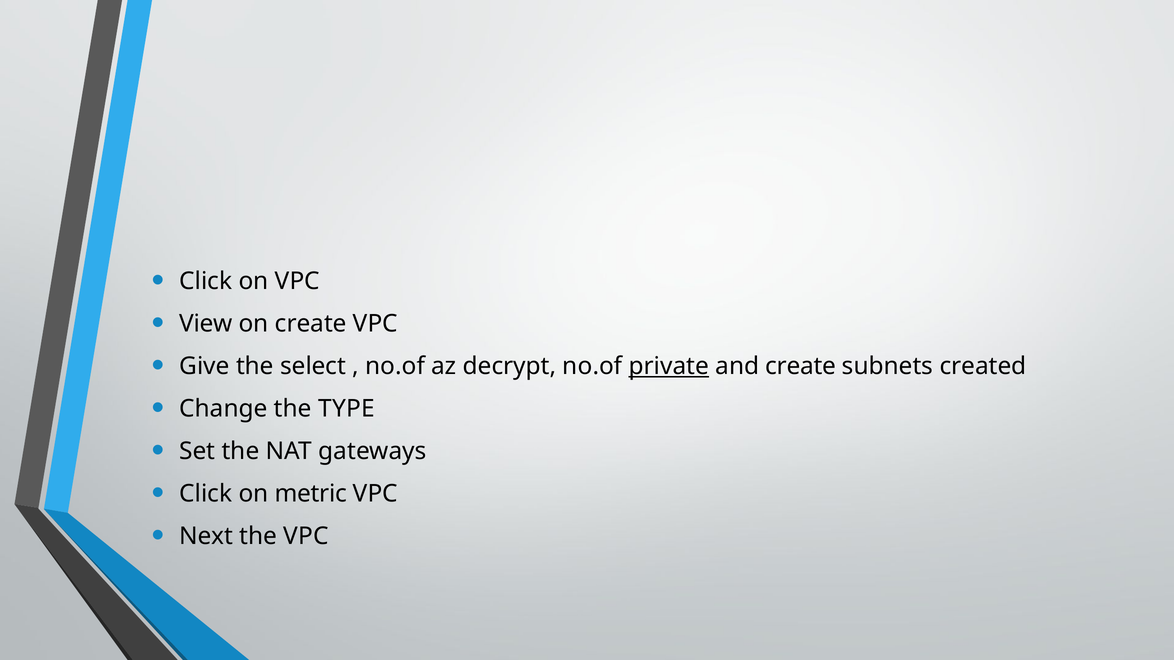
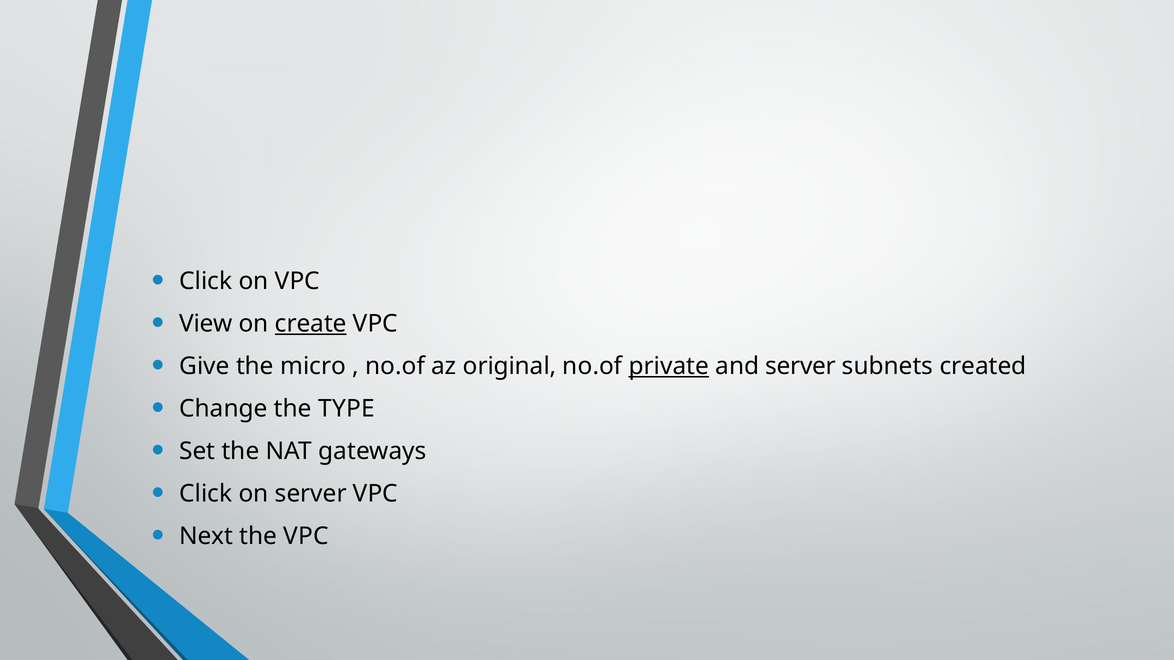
create underline: none -> present (311, 324)
select: select -> micro (313, 366)
decrypt: decrypt -> original (510, 366)
and create: create -> server (801, 366)
on metric: metric -> server (311, 494)
